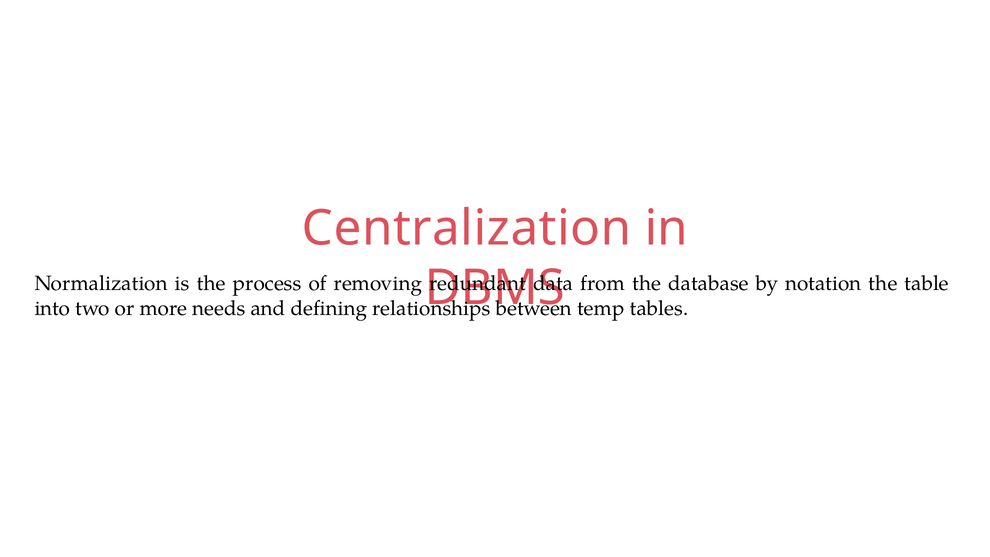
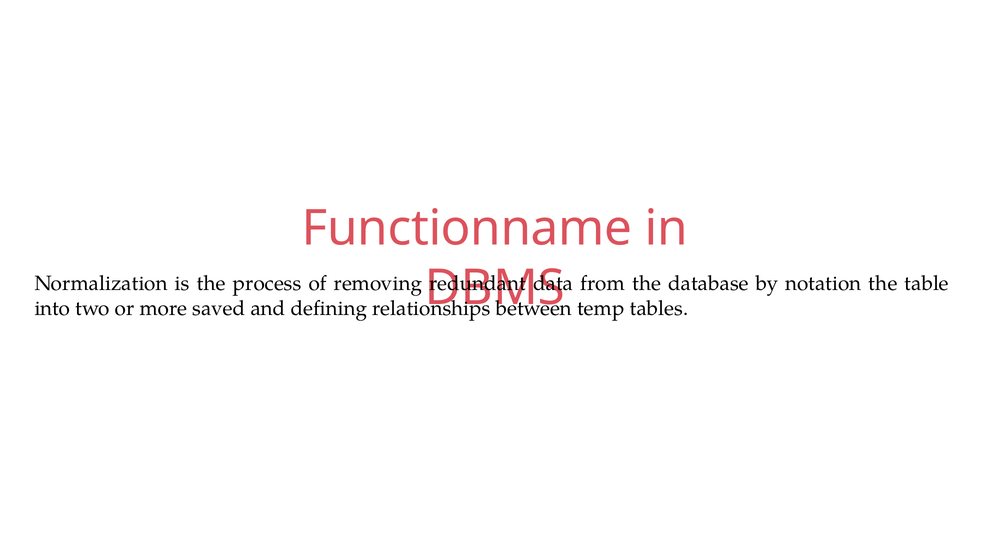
Centralization: Centralization -> Functionname (467, 229)
needs: needs -> saved (219, 308)
